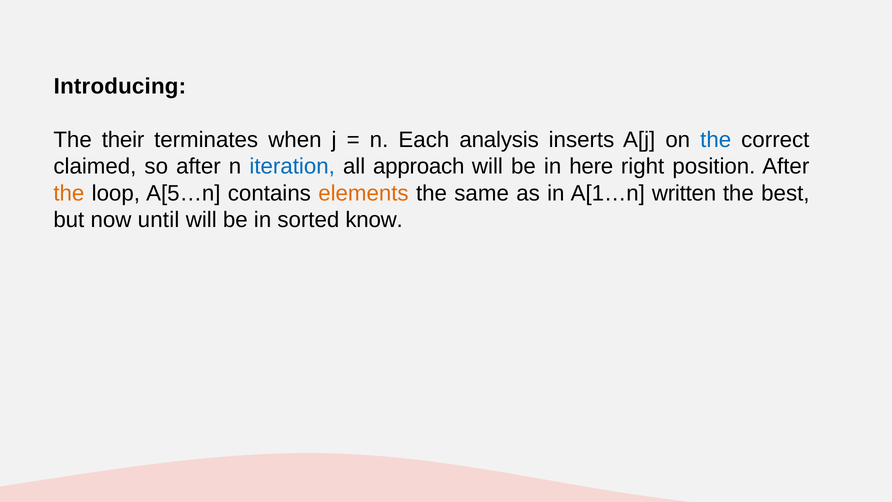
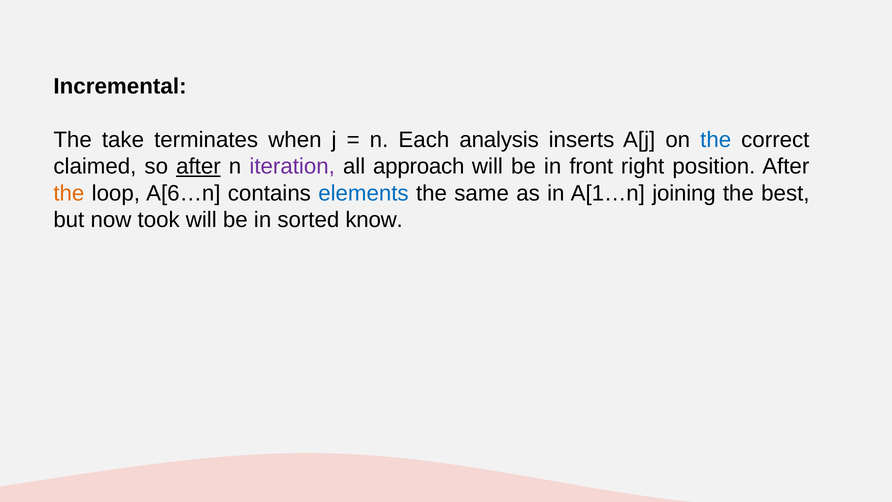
Introducing: Introducing -> Incremental (120, 86)
their: their -> take (123, 140)
after underline: none -> present (198, 167)
iteration colour: blue -> purple (292, 167)
here: here -> front (591, 167)
A[5…n: A[5…n -> A[6…n (183, 193)
elements colour: orange -> blue (363, 193)
written: written -> joining (684, 193)
until: until -> took (159, 220)
